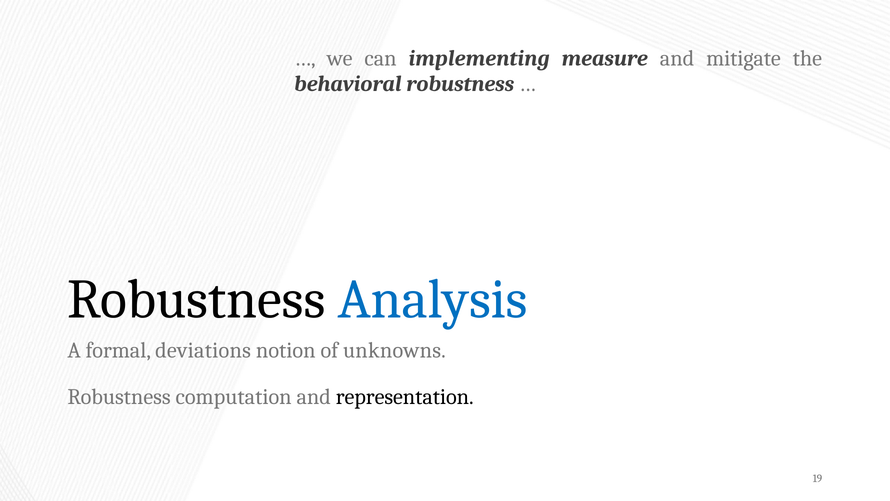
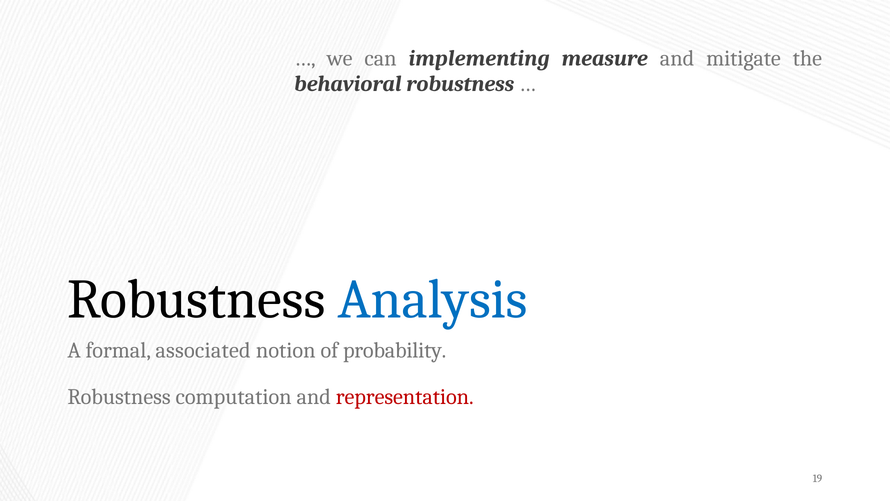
deviations: deviations -> associated (203, 350)
unknowns: unknowns -> probability (395, 350)
representation colour: black -> red (405, 397)
